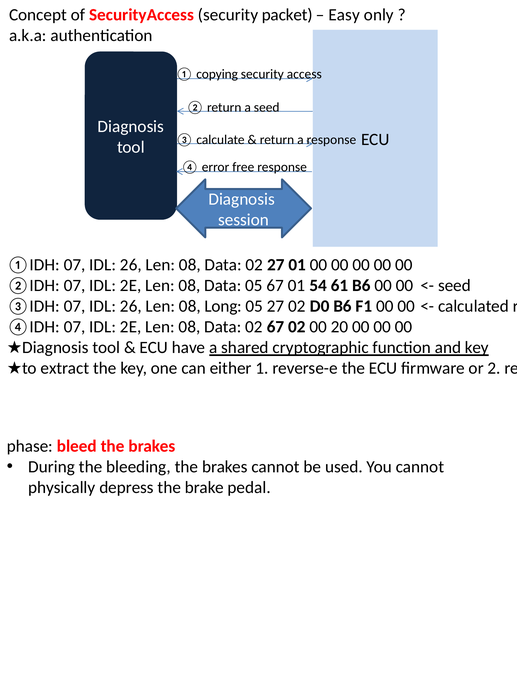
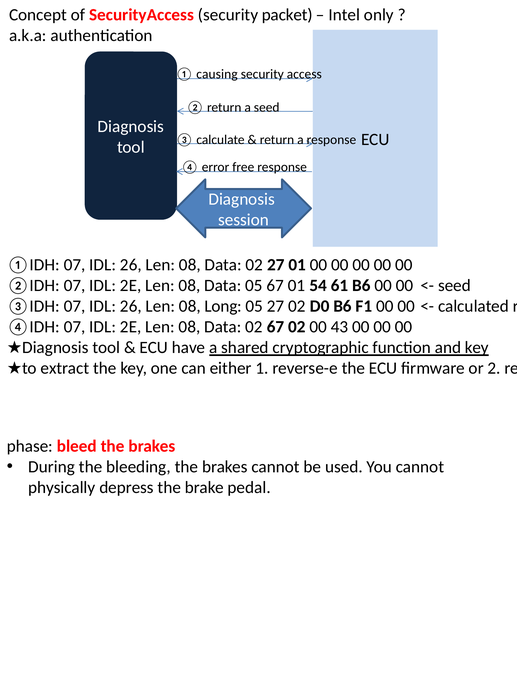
Easy: Easy -> Intel (344, 15)
copying: copying -> causing (217, 74)
20: 20 -> 43 (339, 327)
